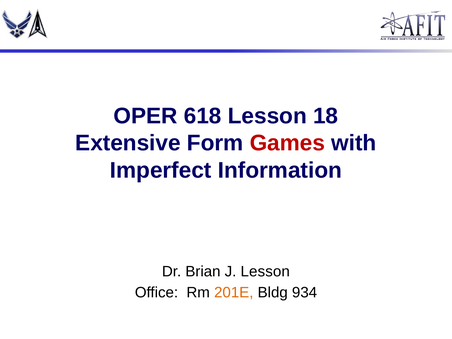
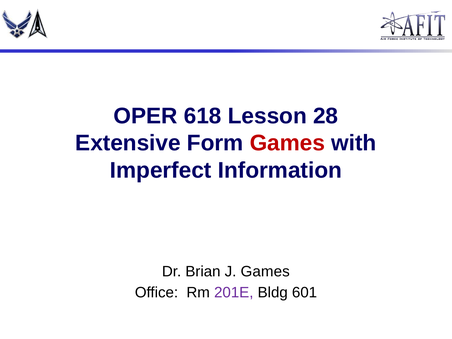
18: 18 -> 28 (326, 116)
J Lesson: Lesson -> Games (265, 271)
201E colour: orange -> purple (234, 292)
934: 934 -> 601 (305, 292)
